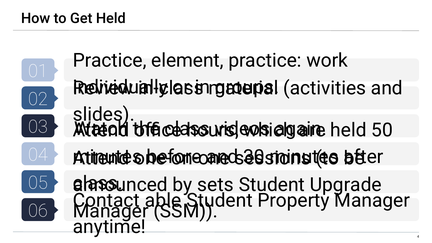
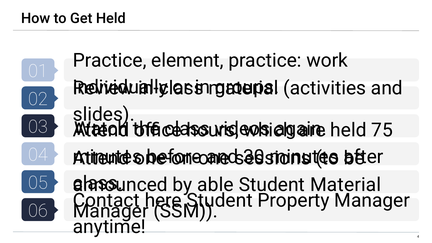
50: 50 -> 75 (382, 130)
sets: sets -> able (215, 185)
Student Upgrade: Upgrade -> Material (346, 185)
able: able -> here (163, 200)
